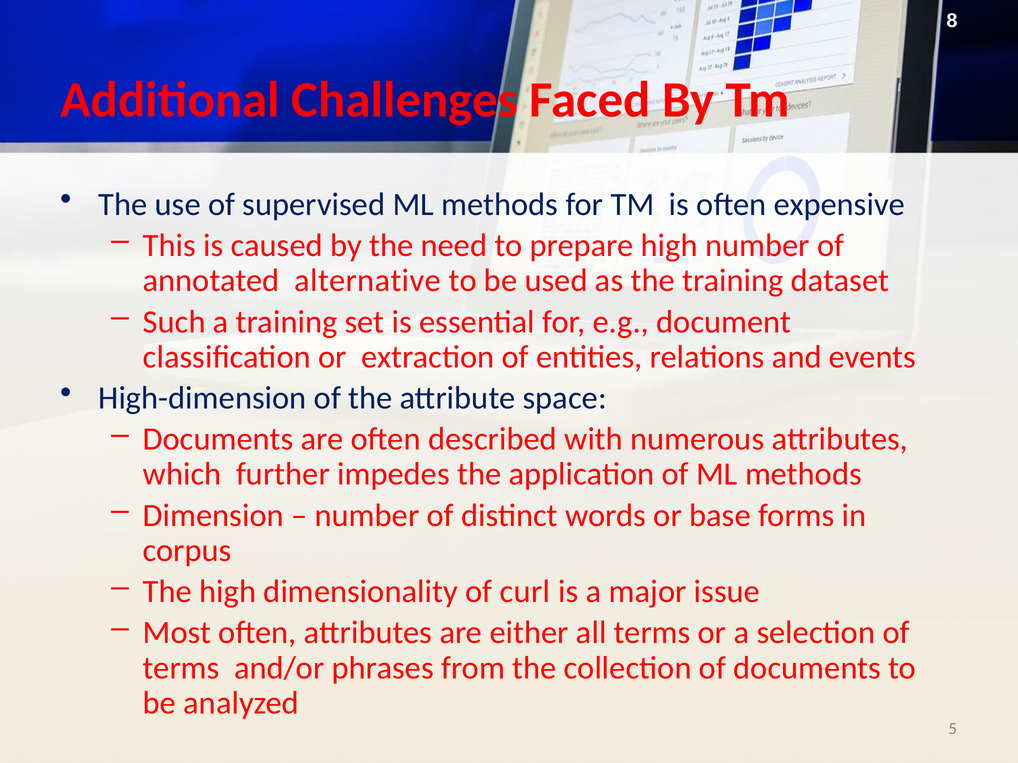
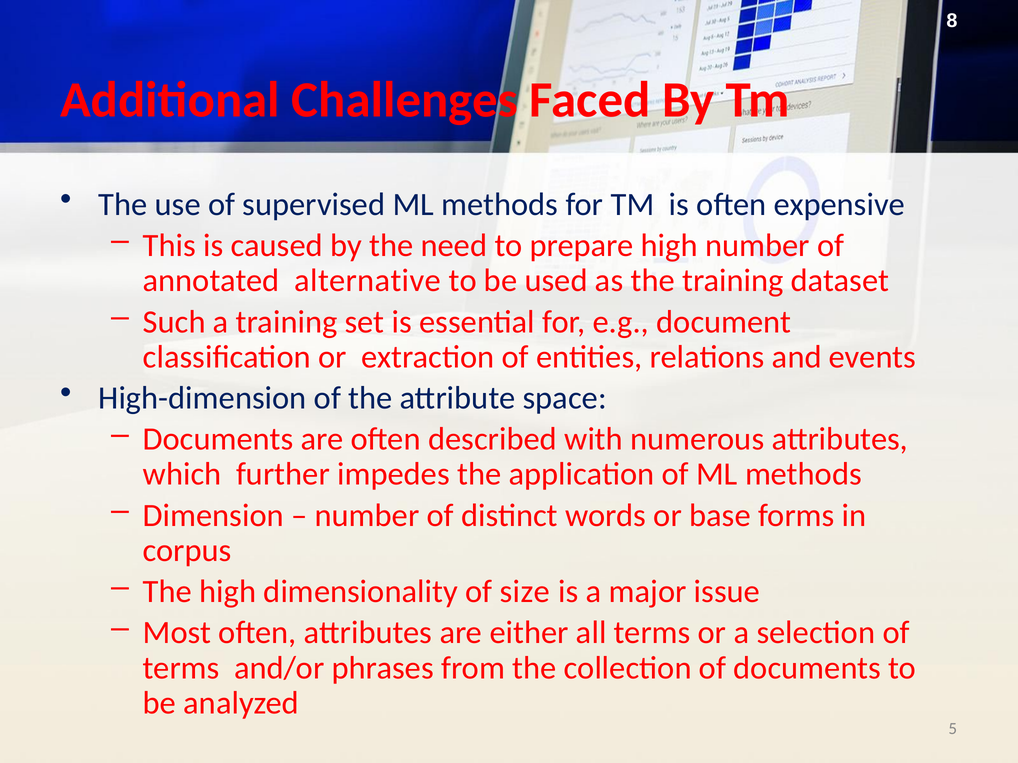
curl: curl -> size (525, 592)
